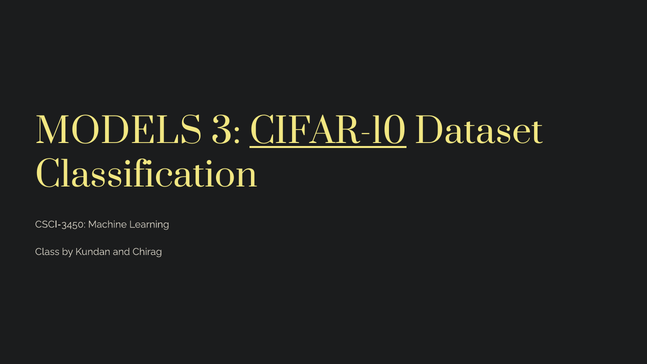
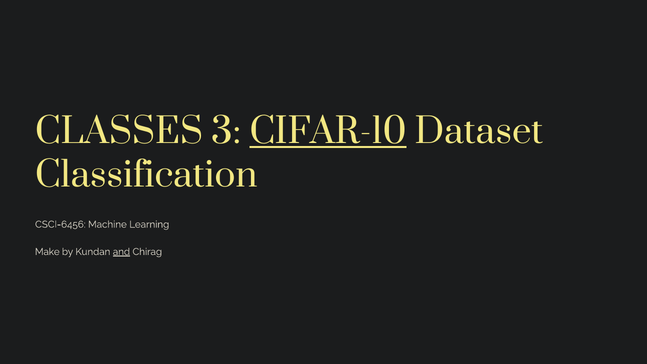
MODELS: MODELS -> CLASSES (119, 132)
CSCI-3450: CSCI-3450 -> CSCI-6456 (60, 224)
Class: Class -> Make (47, 252)
and underline: none -> present (121, 252)
